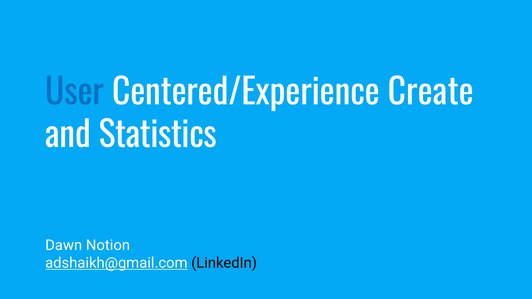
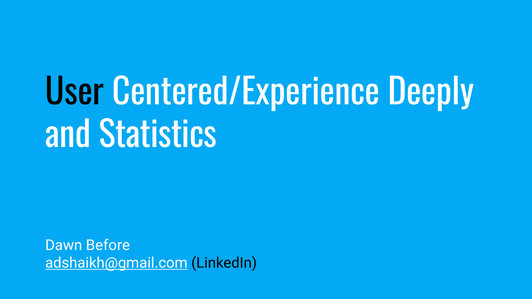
User colour: blue -> black (75, 93)
Create: Create -> Deeply (431, 93)
Notion: Notion -> Before (108, 245)
